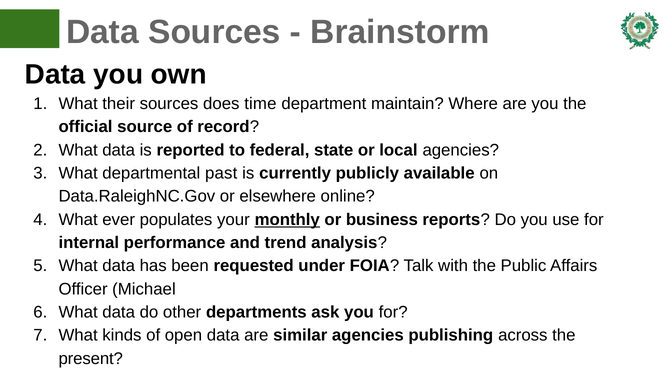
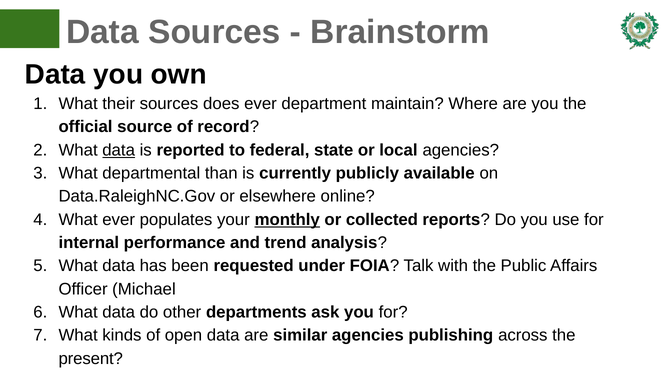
does time: time -> ever (260, 104)
data underline: none -> present (119, 150)
past: past -> than (221, 173)
business: business -> collected (382, 220)
